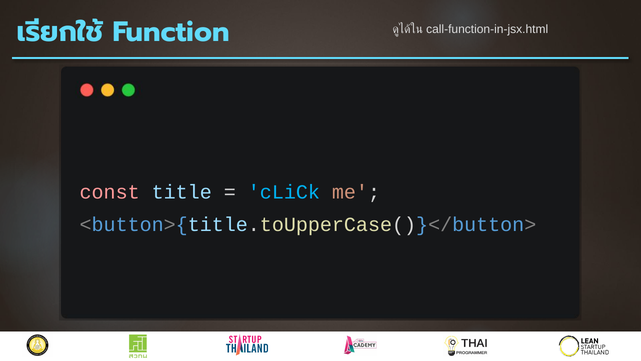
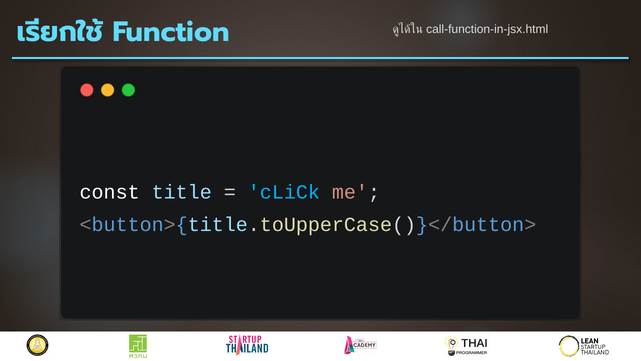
const colour: pink -> white (110, 192)
